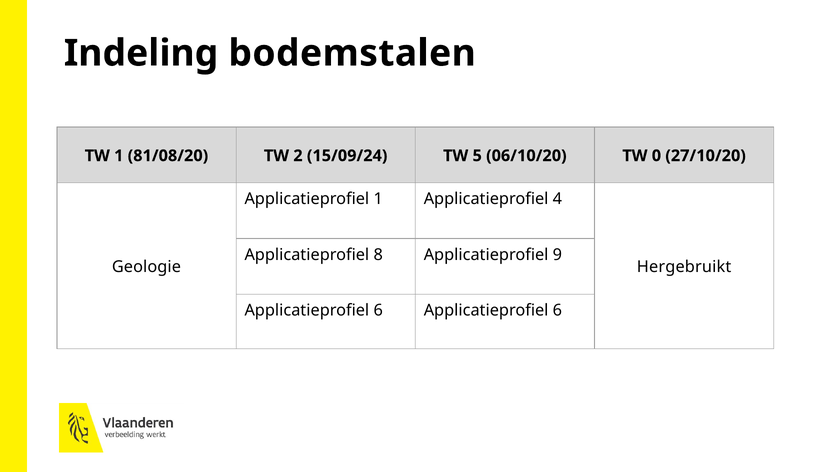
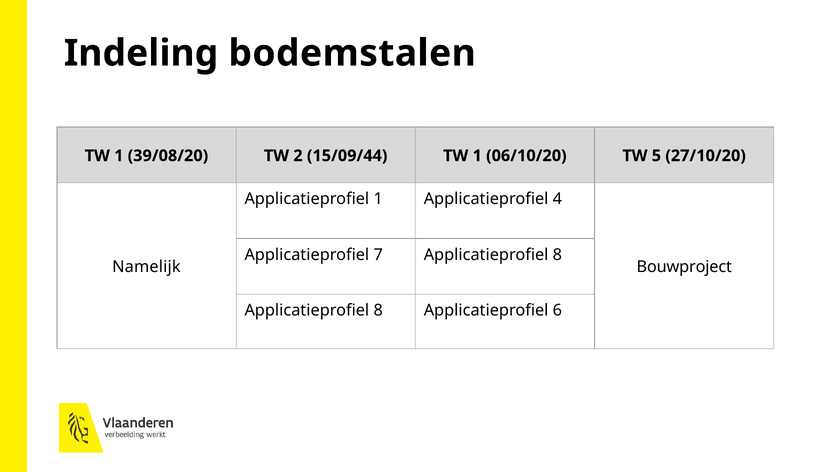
81/08/20: 81/08/20 -> 39/08/20 (168, 156)
15/09/24: 15/09/24 -> 15/09/44 (347, 156)
5: 5 -> 1 (477, 156)
0: 0 -> 5 (656, 156)
8: 8 -> 7 (378, 254)
9: 9 -> 8 (557, 254)
Geologie: Geologie -> Namelijk (146, 266)
Hergebruikt: Hergebruikt -> Bouwproject (684, 266)
6: 6 -> 8 (378, 310)
